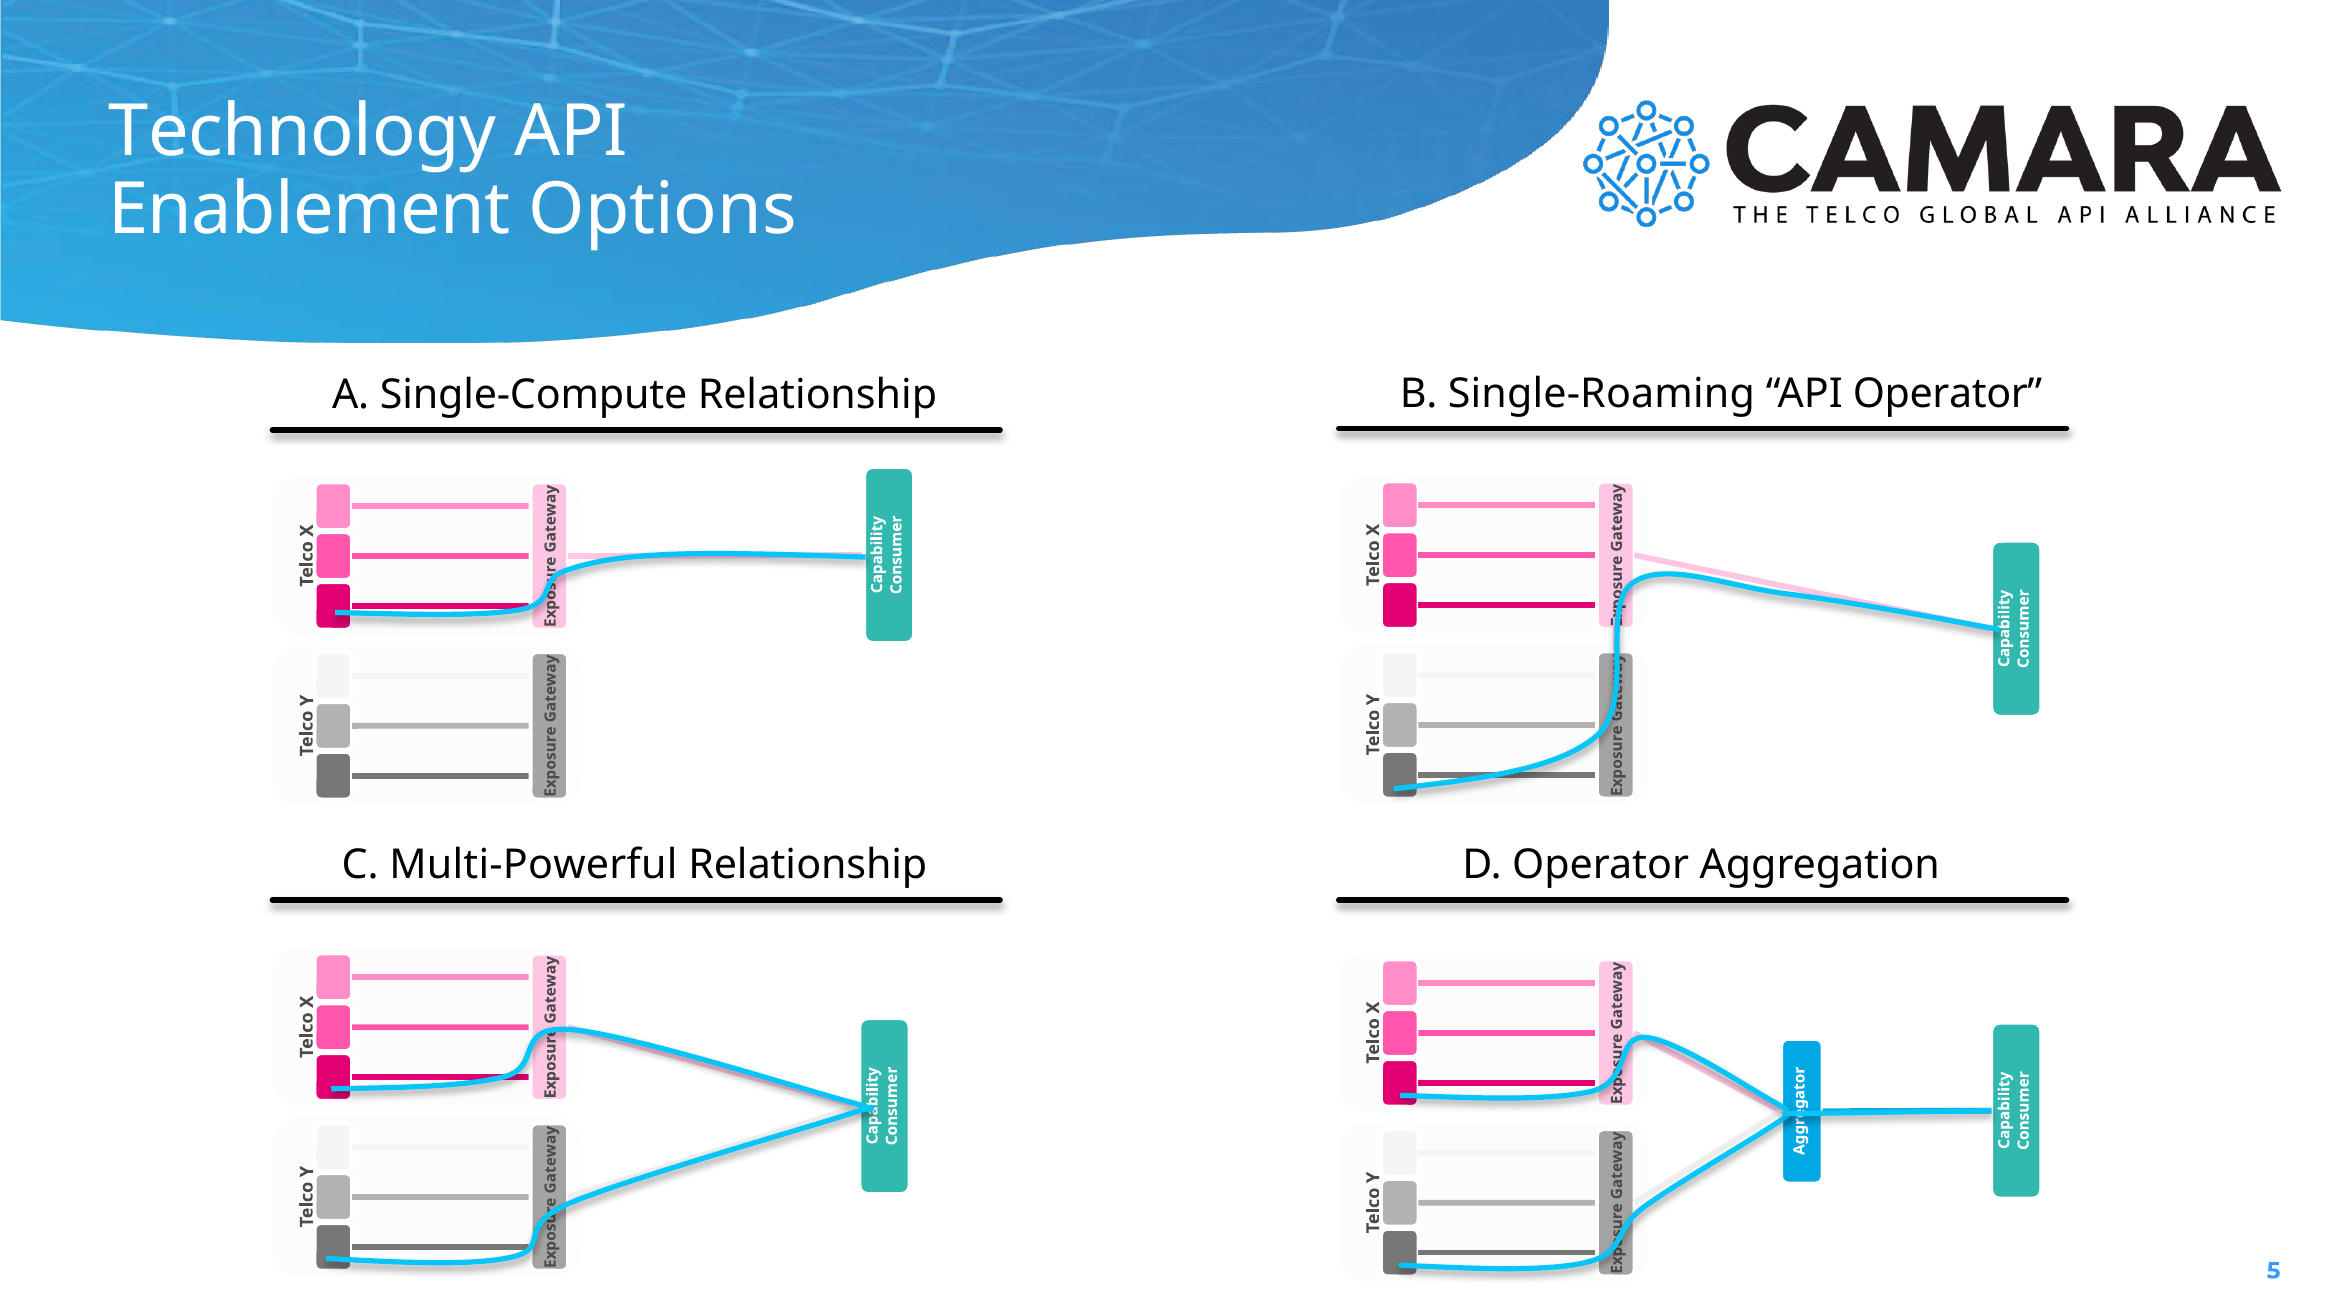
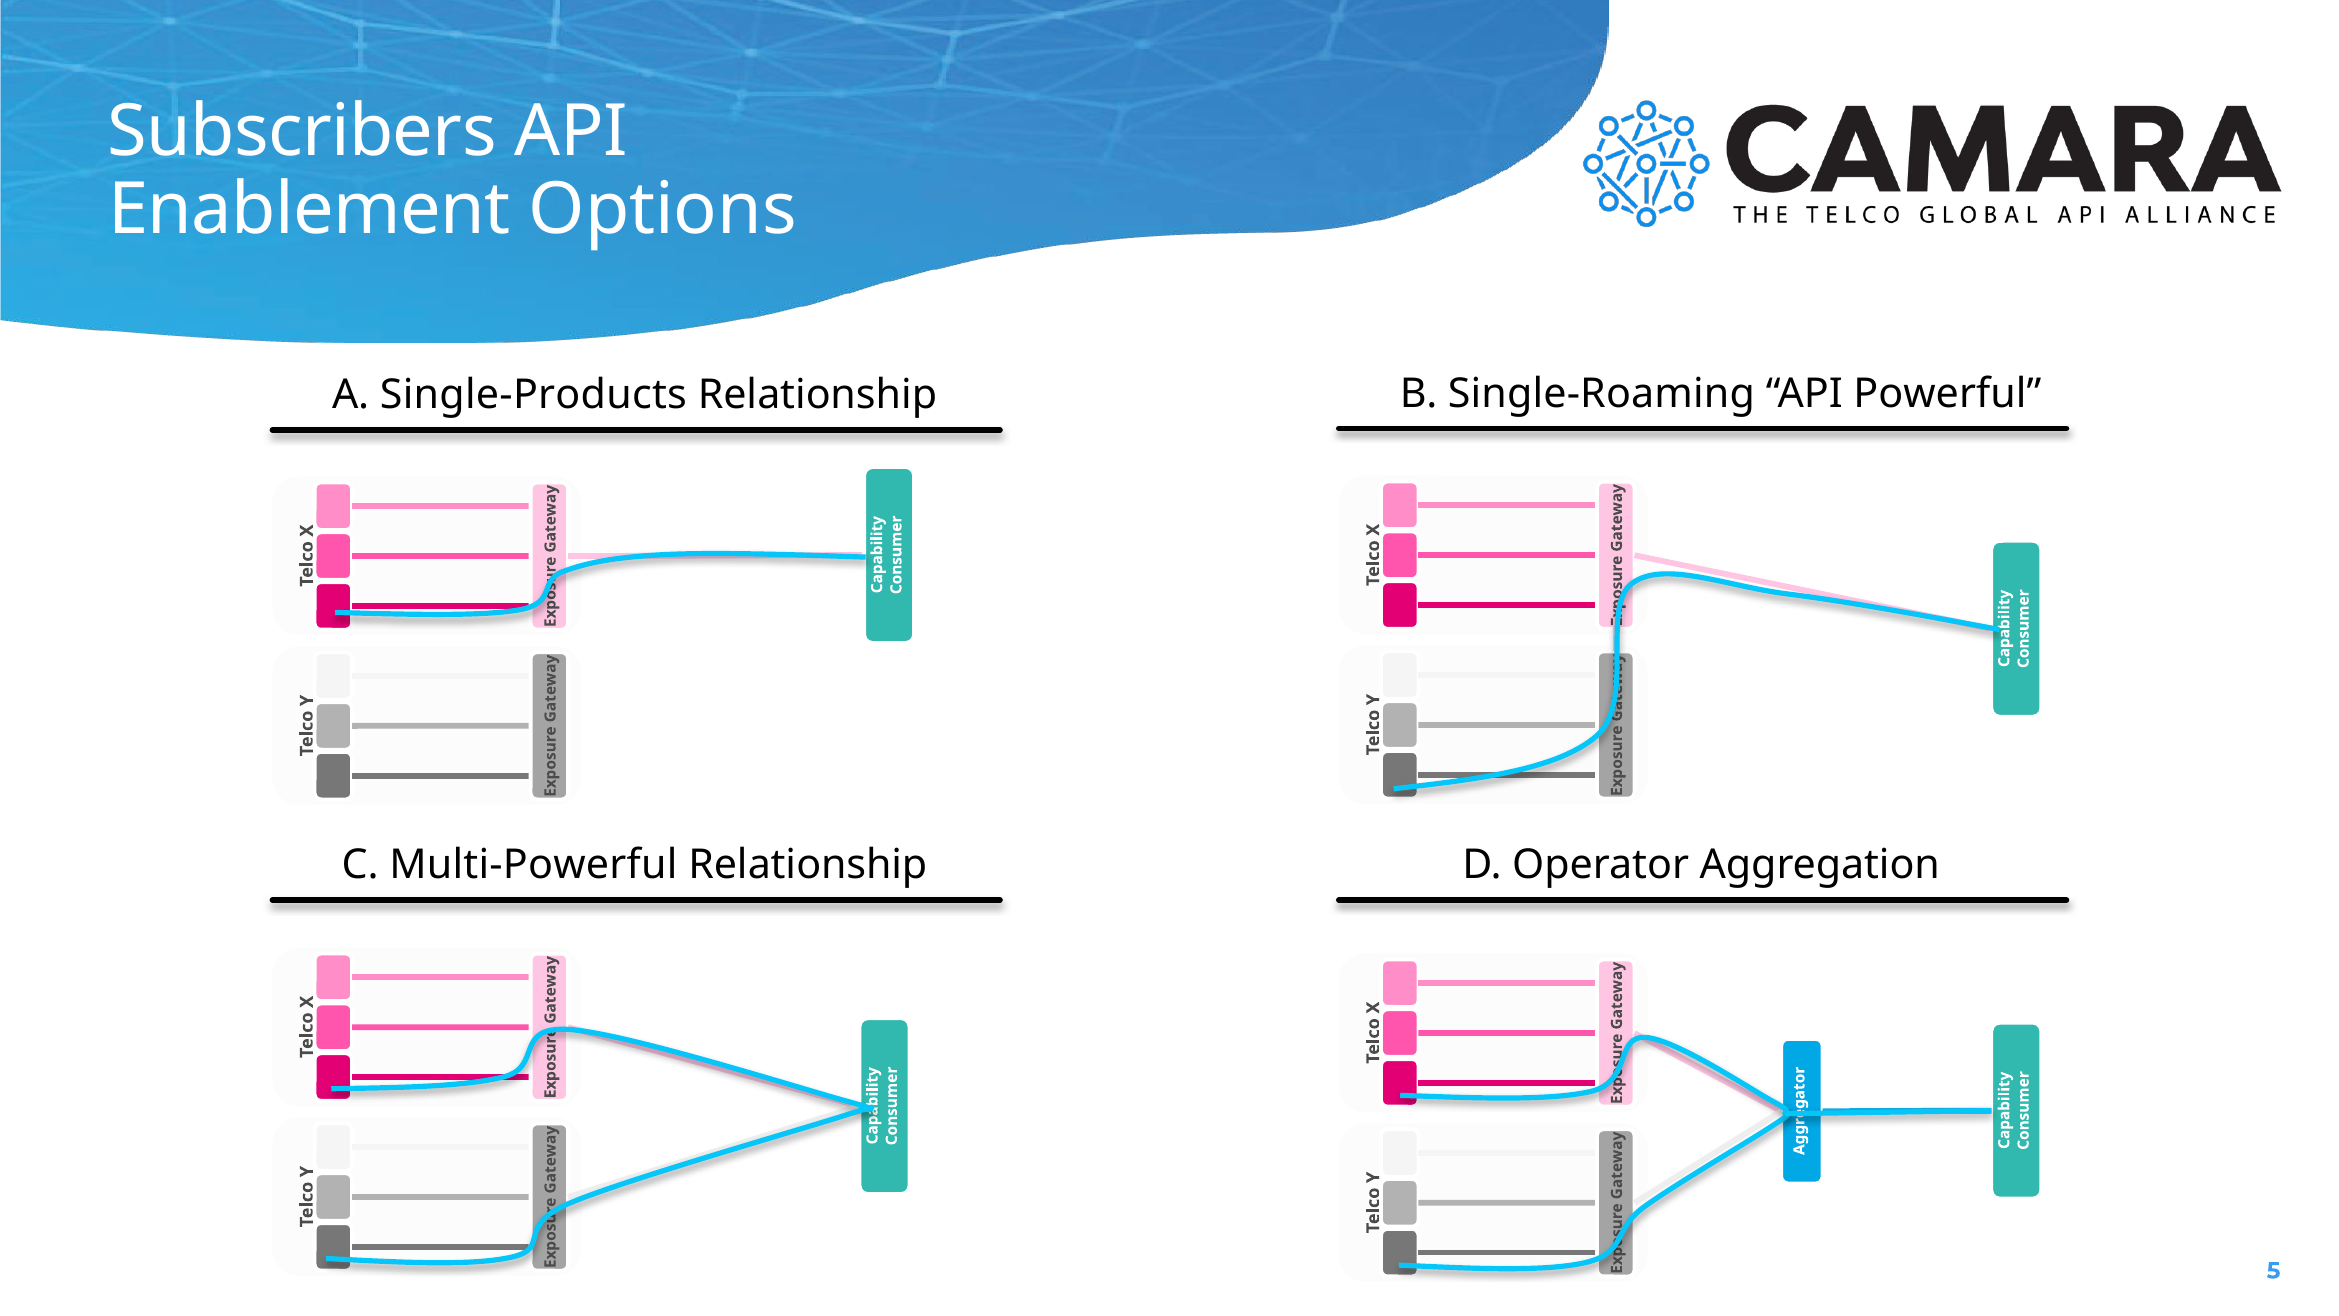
Technology: Technology -> Subscribers (302, 132)
API Operator: Operator -> Powerful (1947, 394)
Single-Compute: Single-Compute -> Single-Products (533, 395)
